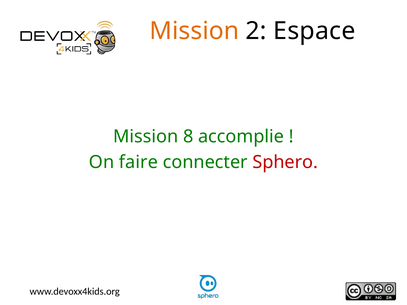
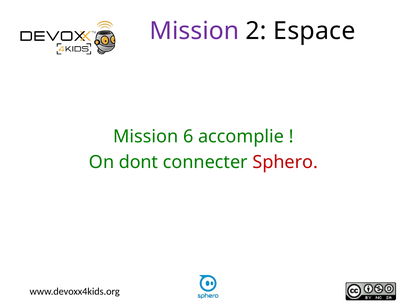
Mission colour: orange -> purple (194, 31)
8: 8 -> 6 (188, 137)
faire: faire -> dont (139, 162)
